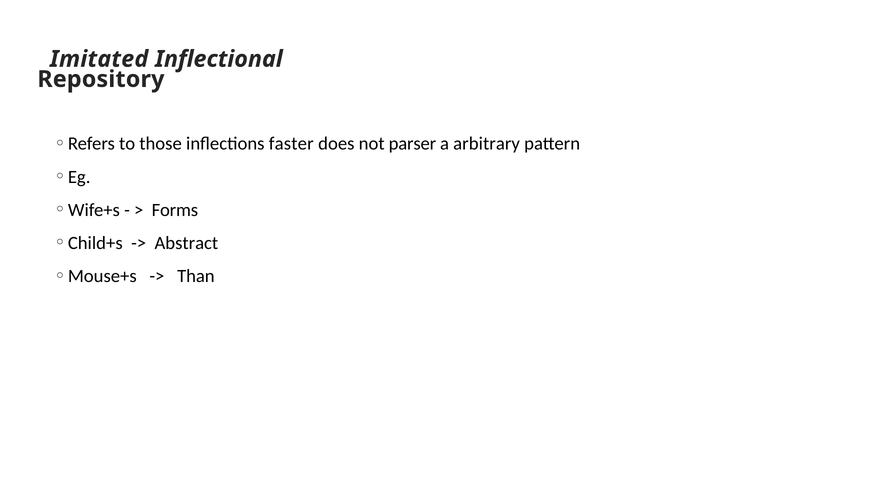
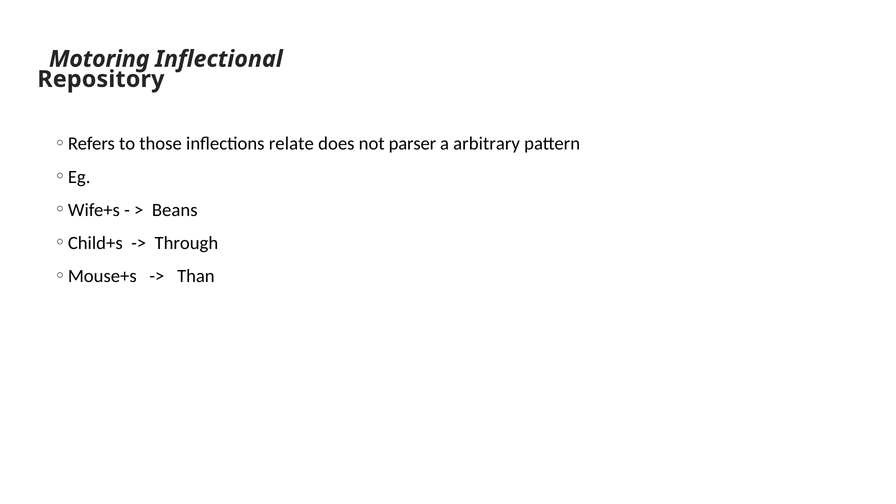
Imitated: Imitated -> Motoring (99, 59)
faster: faster -> relate (291, 144)
Forms: Forms -> Beans (175, 210)
Abstract: Abstract -> Through (186, 243)
